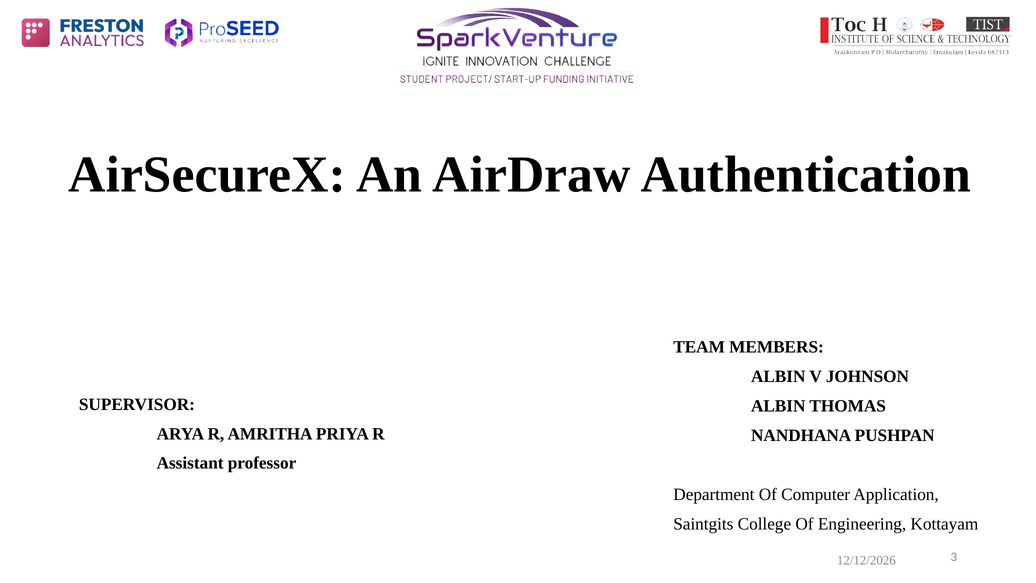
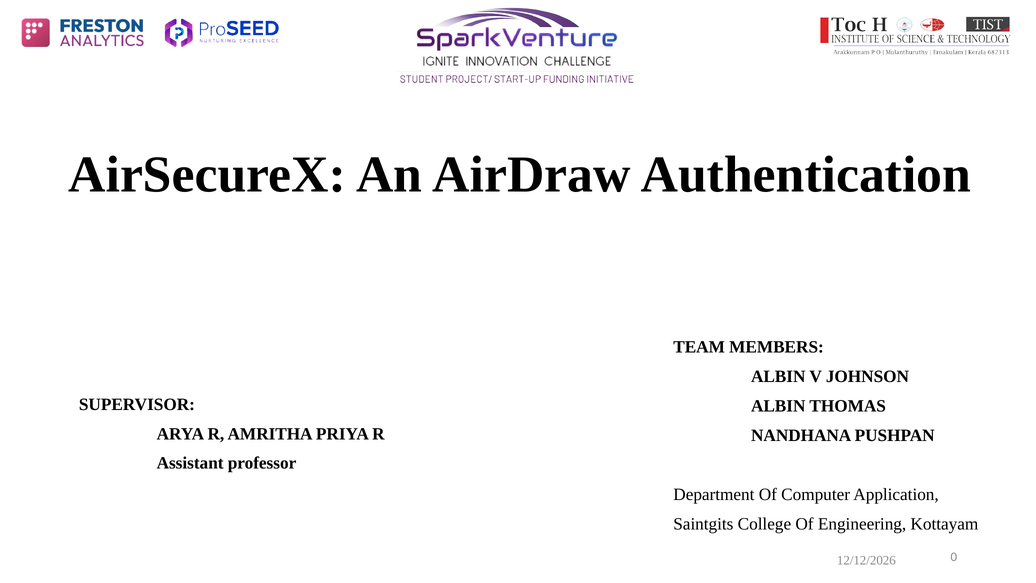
3: 3 -> 0 (954, 557)
